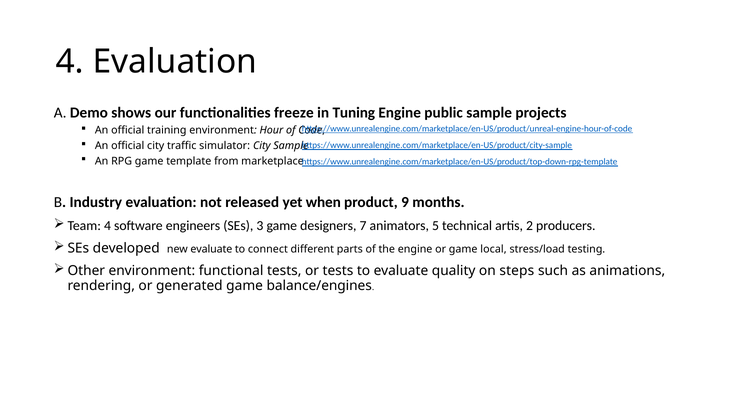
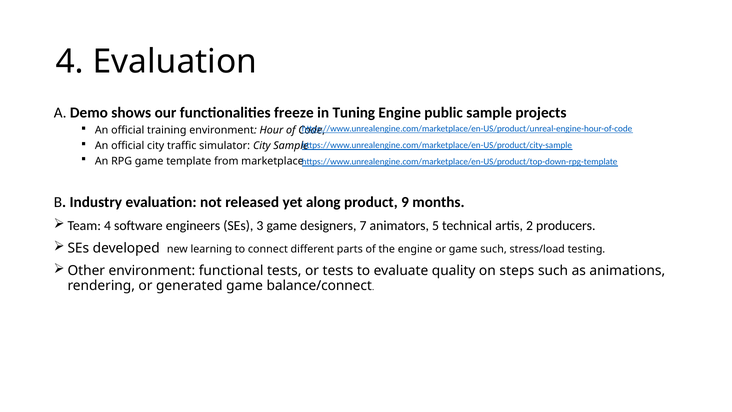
when: when -> along (323, 202)
new evaluate: evaluate -> learning (211, 249)
game local: local -> such (494, 249)
balance/engines: balance/engines -> balance/connect (319, 285)
